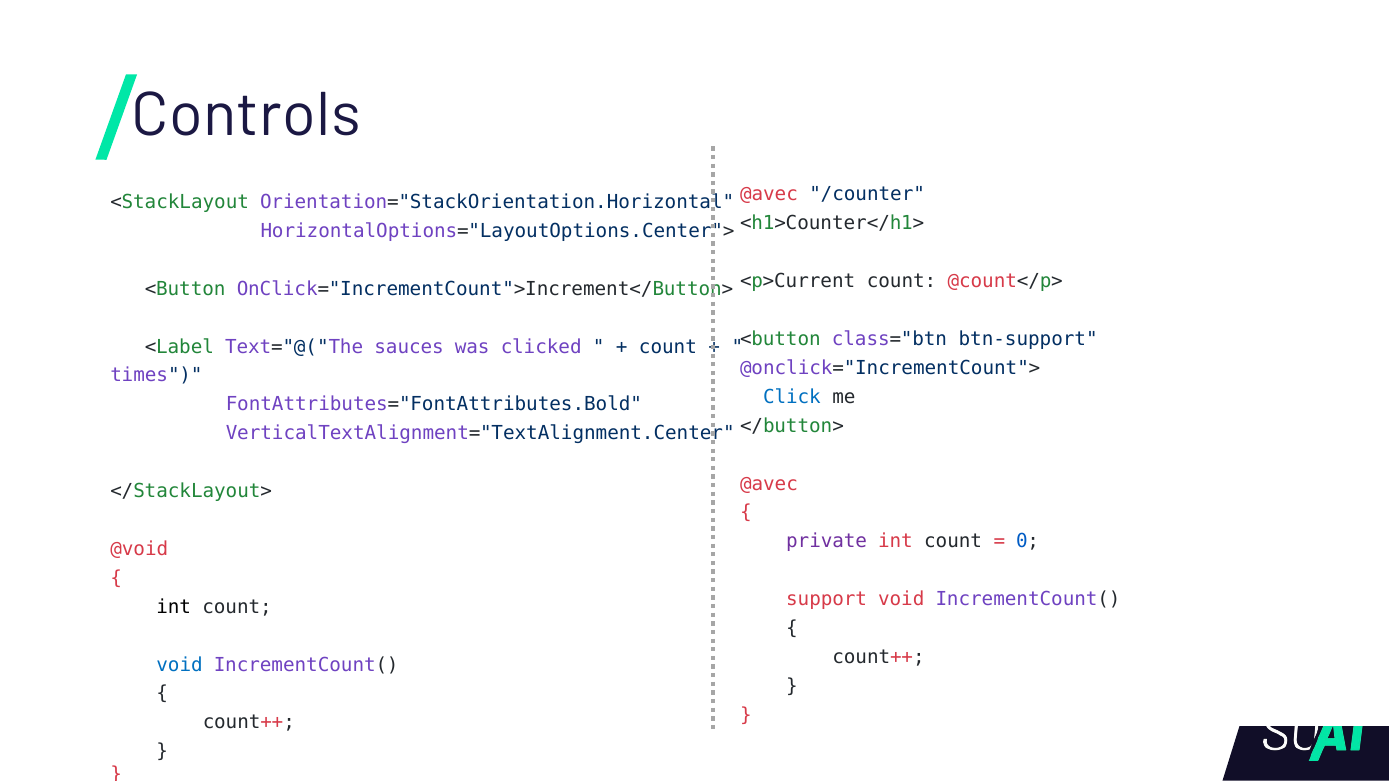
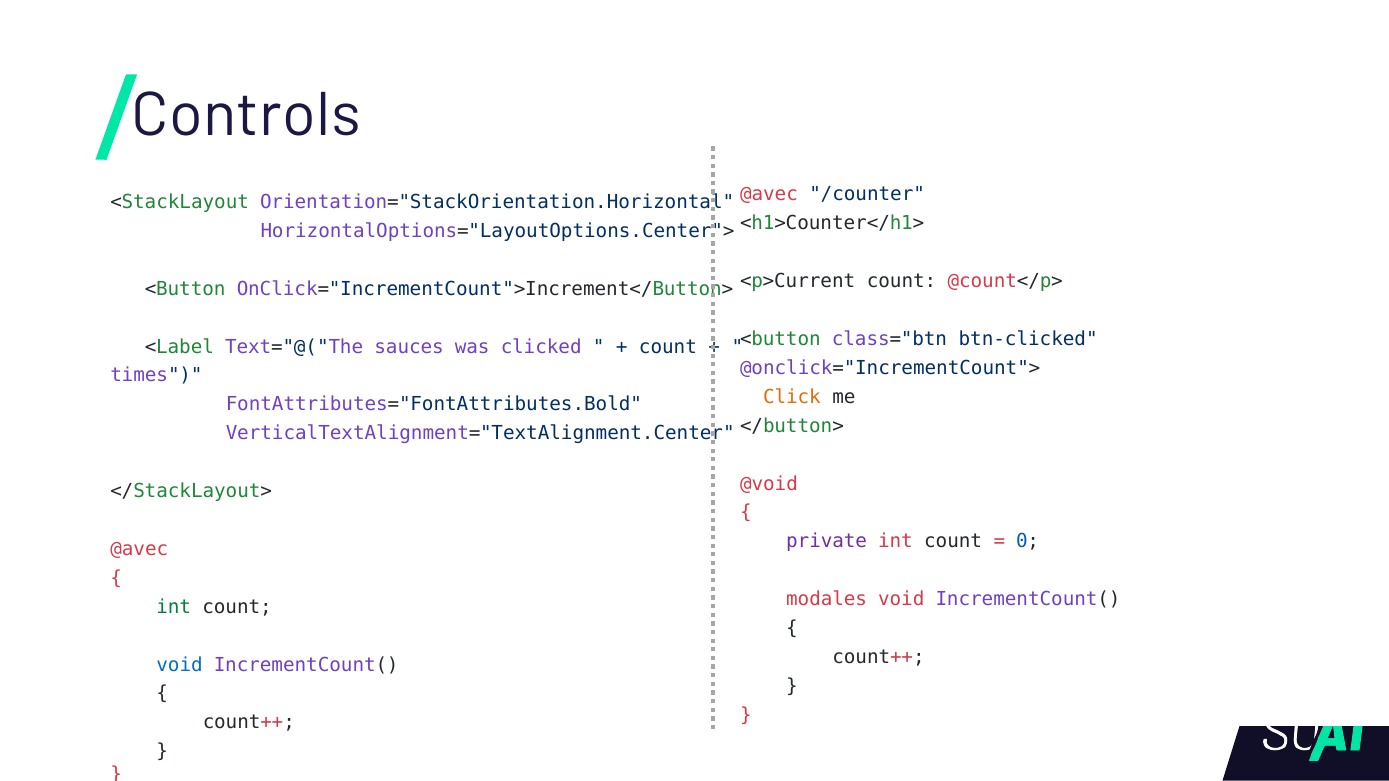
btn-support: btn-support -> btn-clicked (1028, 339)
Click colour: blue -> orange (792, 397)
@avec: @avec -> @void (769, 484)
@void: @void -> @avec (139, 549)
support: support -> modales (827, 600)
int colour: black -> green (174, 607)
